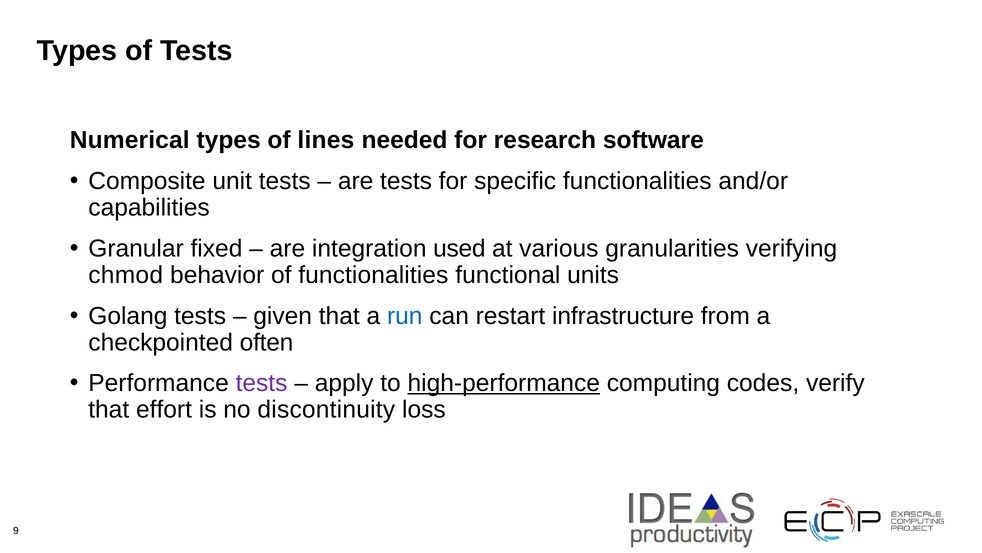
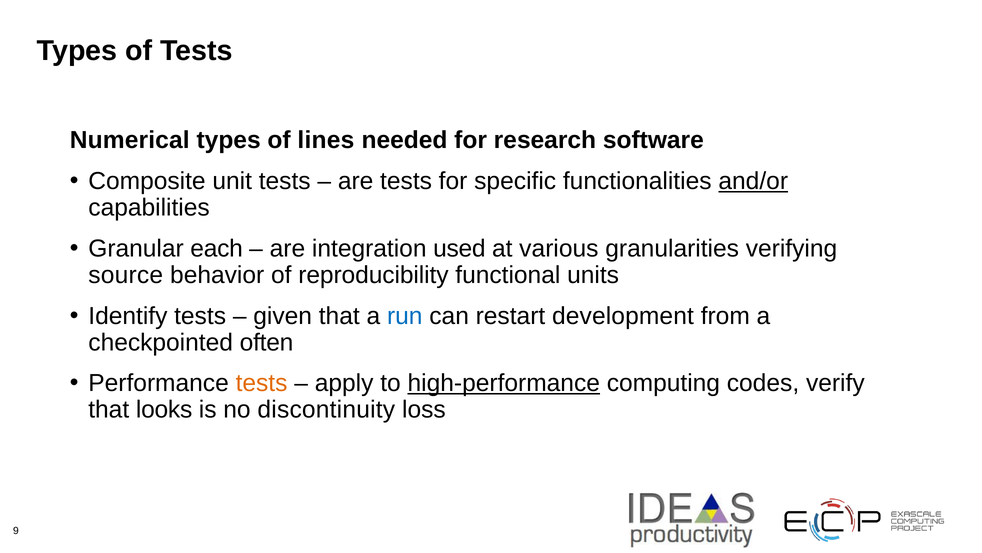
and/or underline: none -> present (753, 181)
fixed: fixed -> each (217, 248)
chmod: chmod -> source (126, 275)
of functionalities: functionalities -> reproducibility (373, 275)
Golang: Golang -> Identify (128, 316)
infrastructure: infrastructure -> development (623, 316)
tests colour: purple -> orange (262, 383)
effort: effort -> looks (164, 410)
